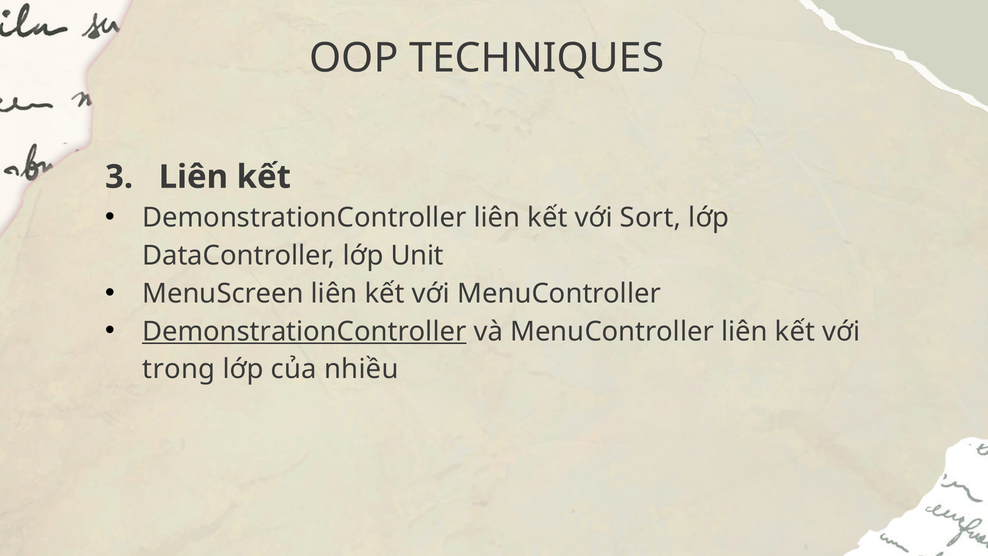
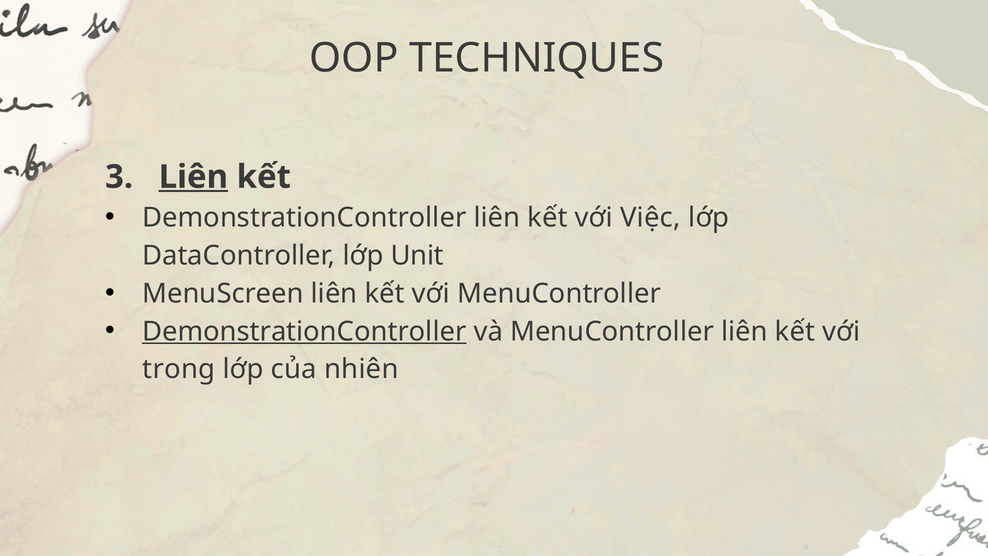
Liên underline: none -> present (193, 177)
Sort: Sort -> Việc (650, 218)
nhiều: nhiều -> nhiên (361, 369)
